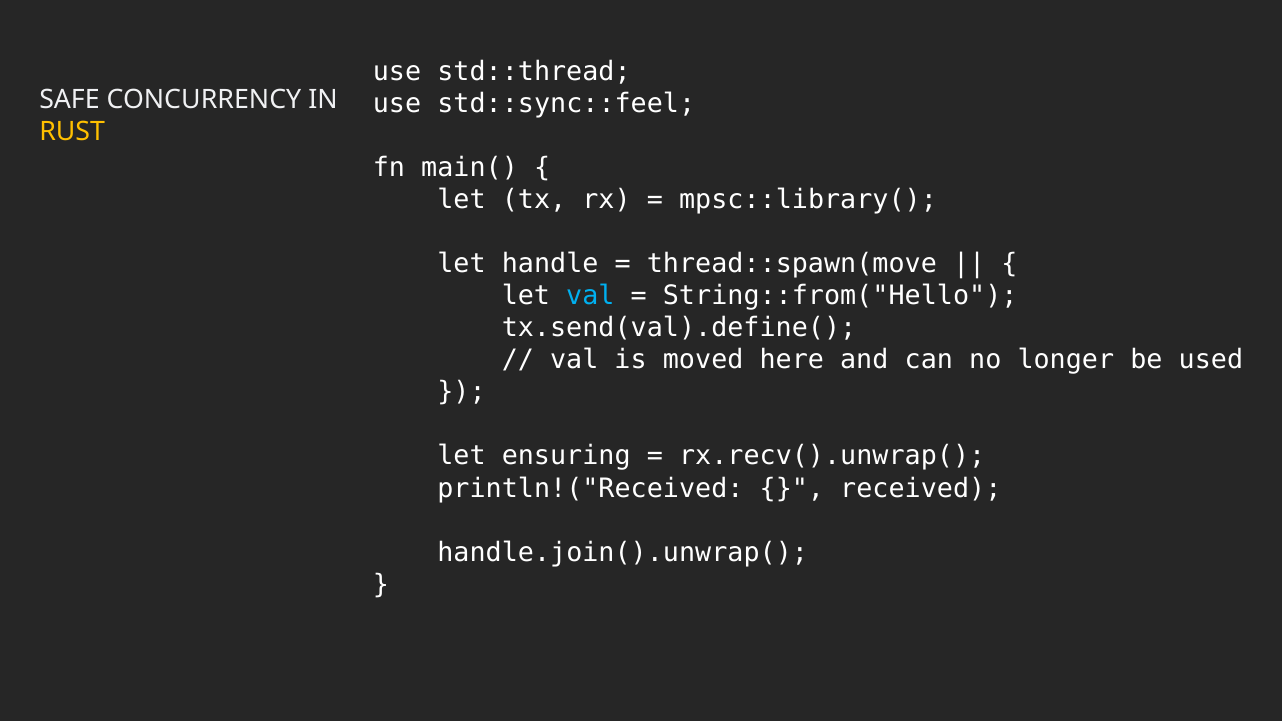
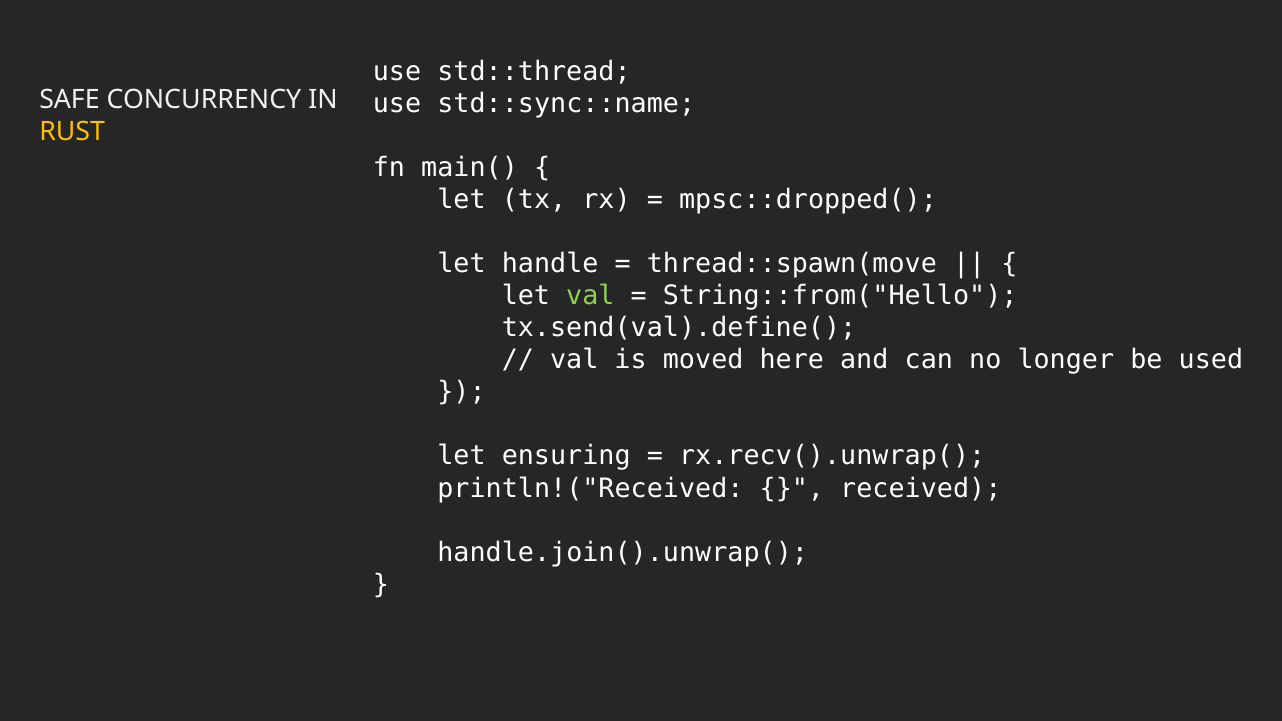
std::sync::feel: std::sync::feel -> std::sync::name (566, 104)
mpsc::library(: mpsc::library( -> mpsc::dropped( (808, 200)
val colour: light blue -> light green (590, 296)
